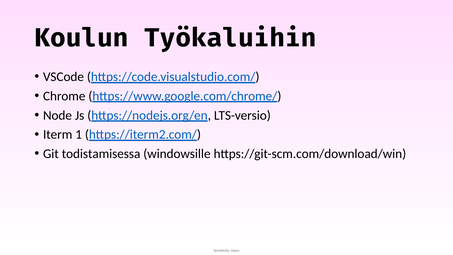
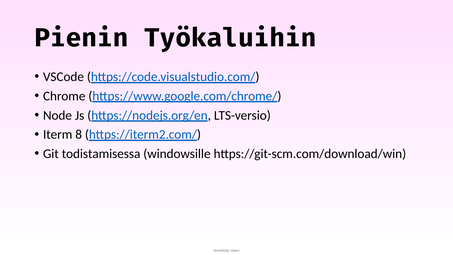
Koulun: Koulun -> Pienin (82, 38)
1: 1 -> 8 (79, 135)
